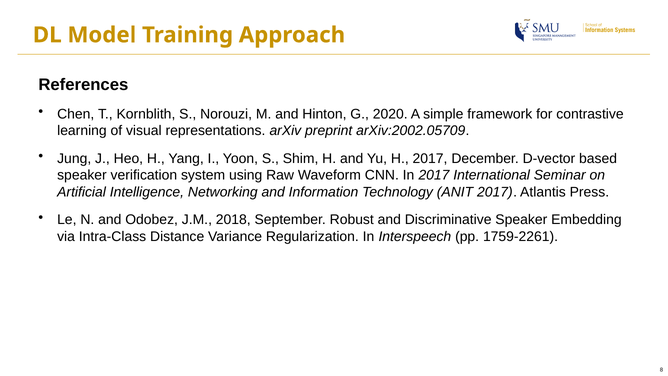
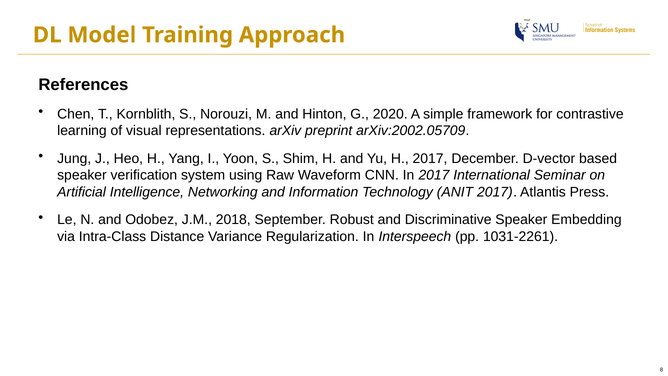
1759-2261: 1759-2261 -> 1031-2261 (521, 236)
